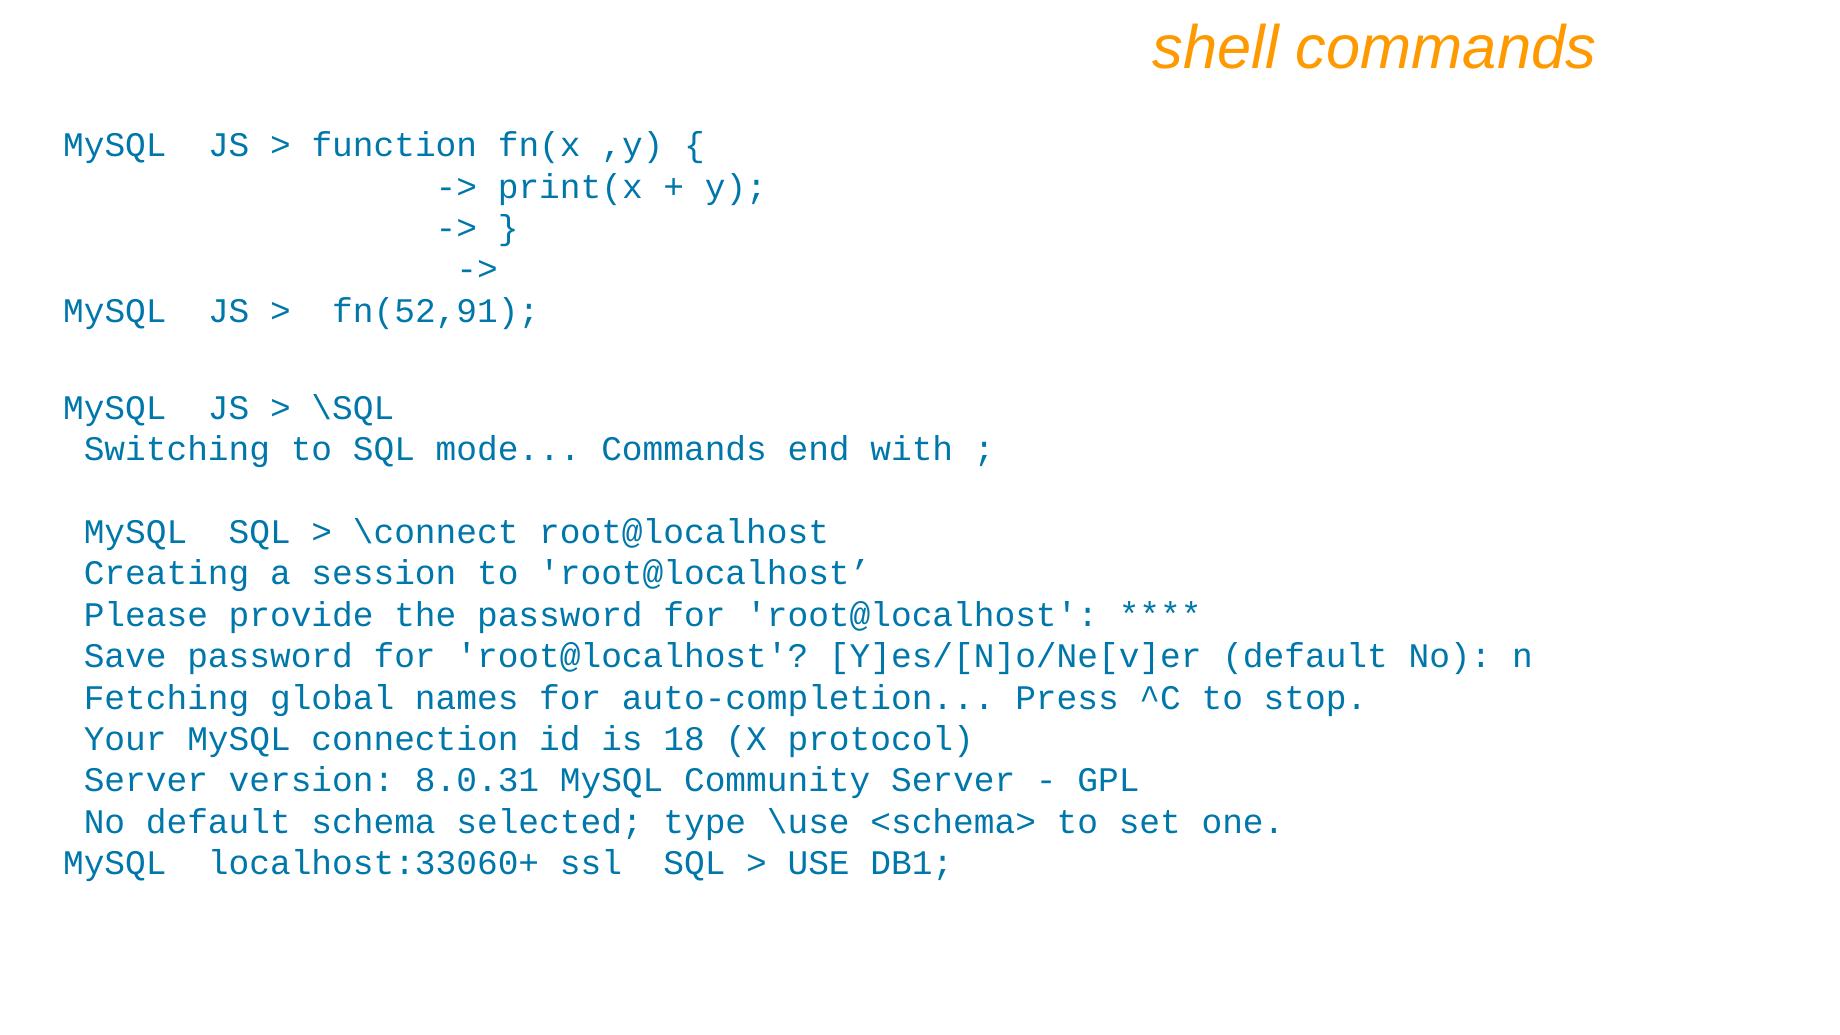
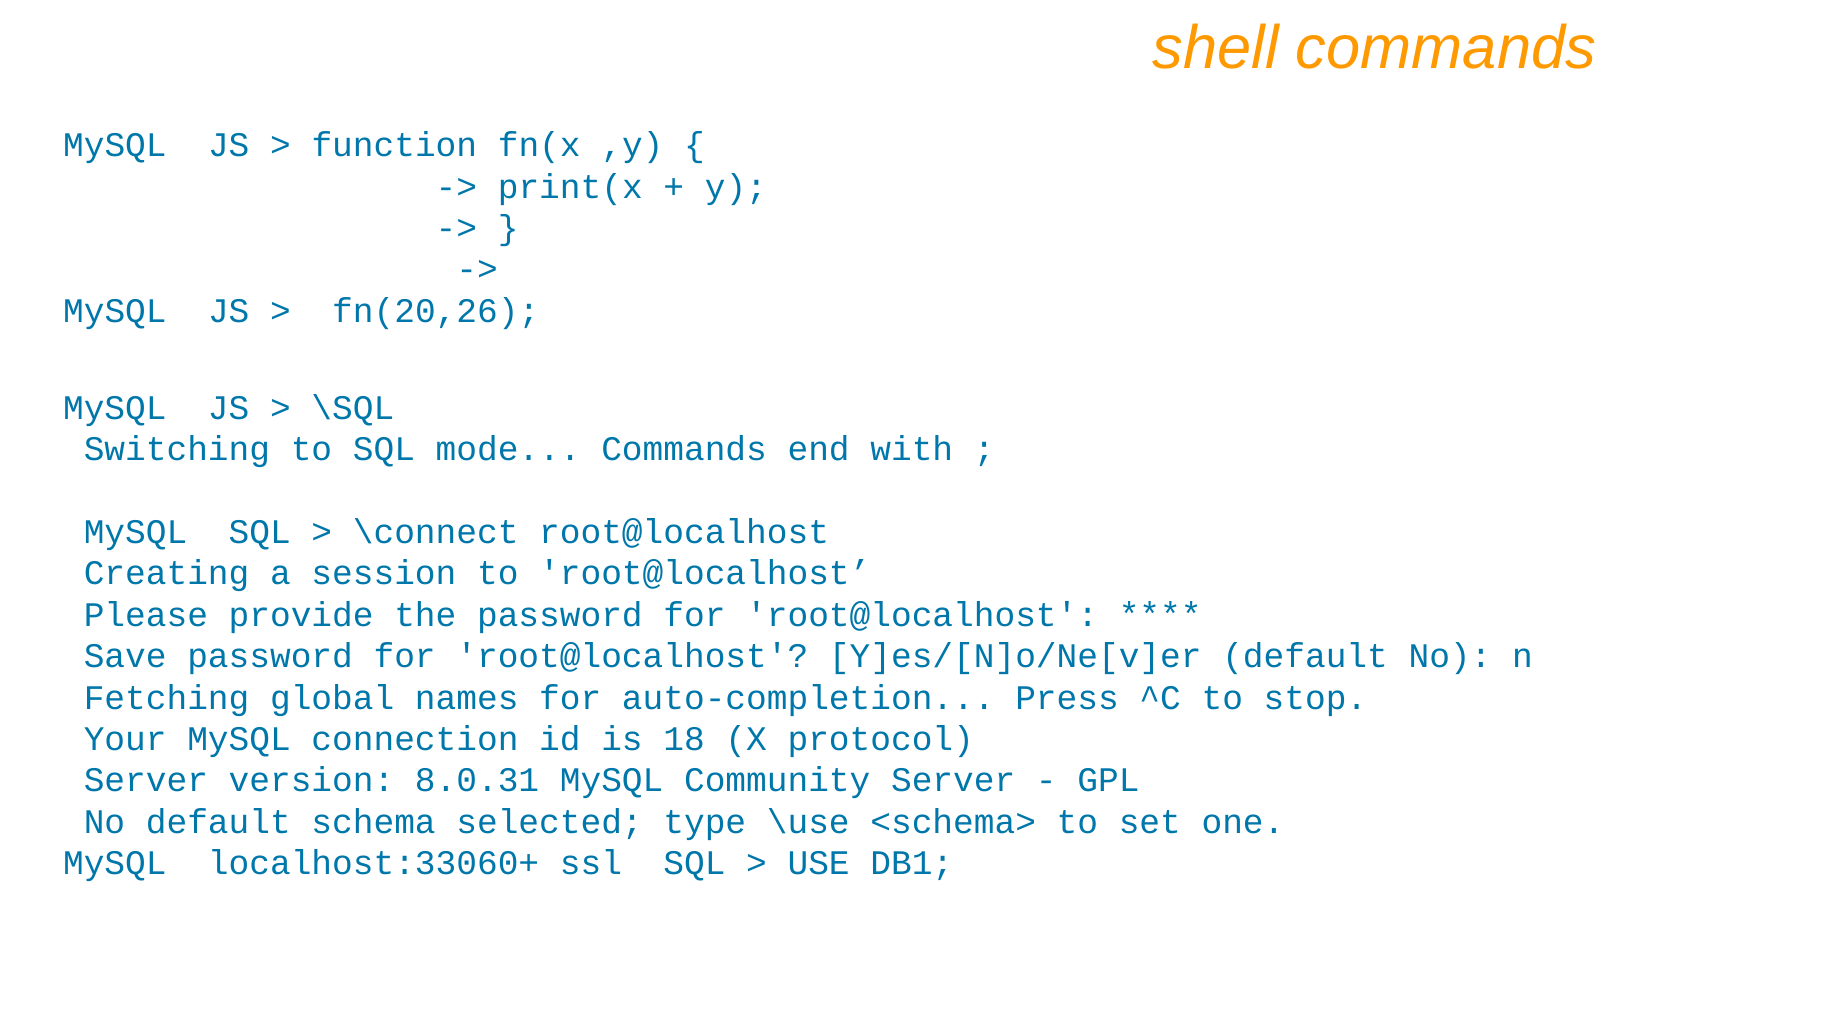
fn(52,91: fn(52,91 -> fn(20,26 (436, 311)
